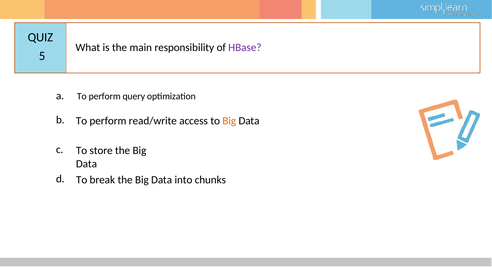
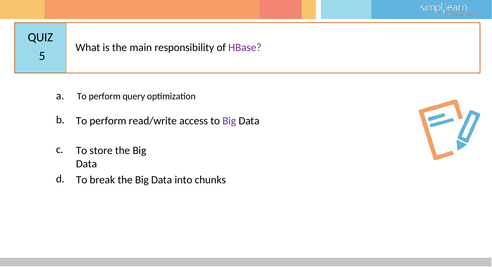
Big colour: orange -> purple (229, 121)
